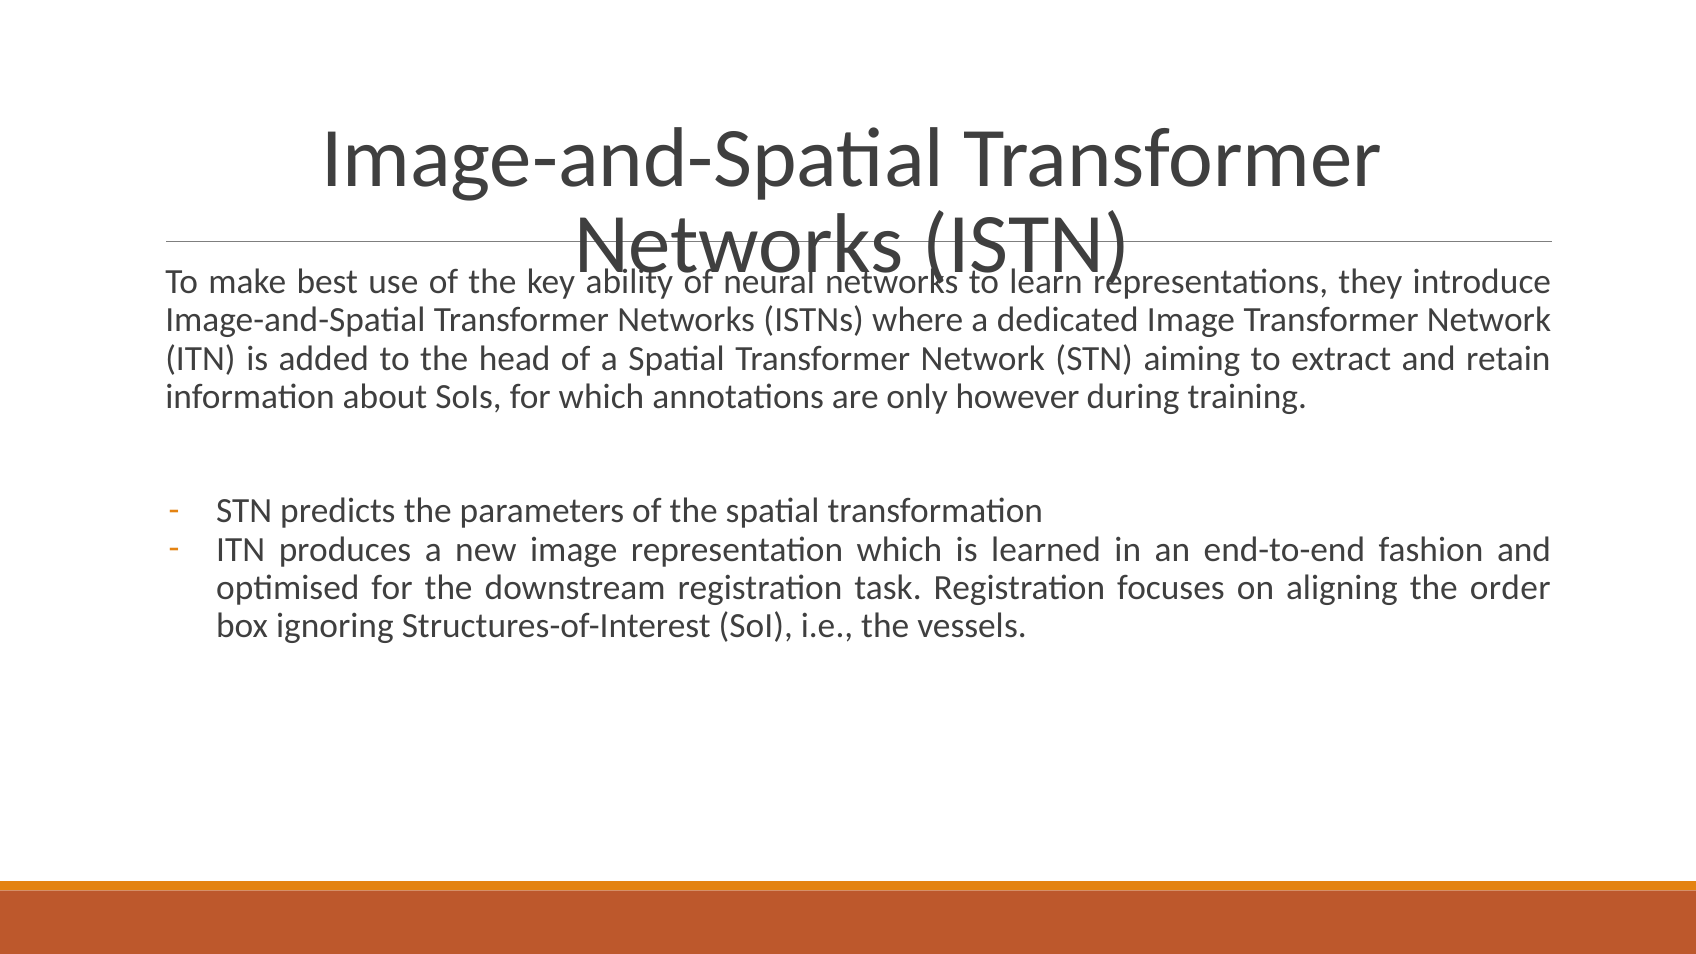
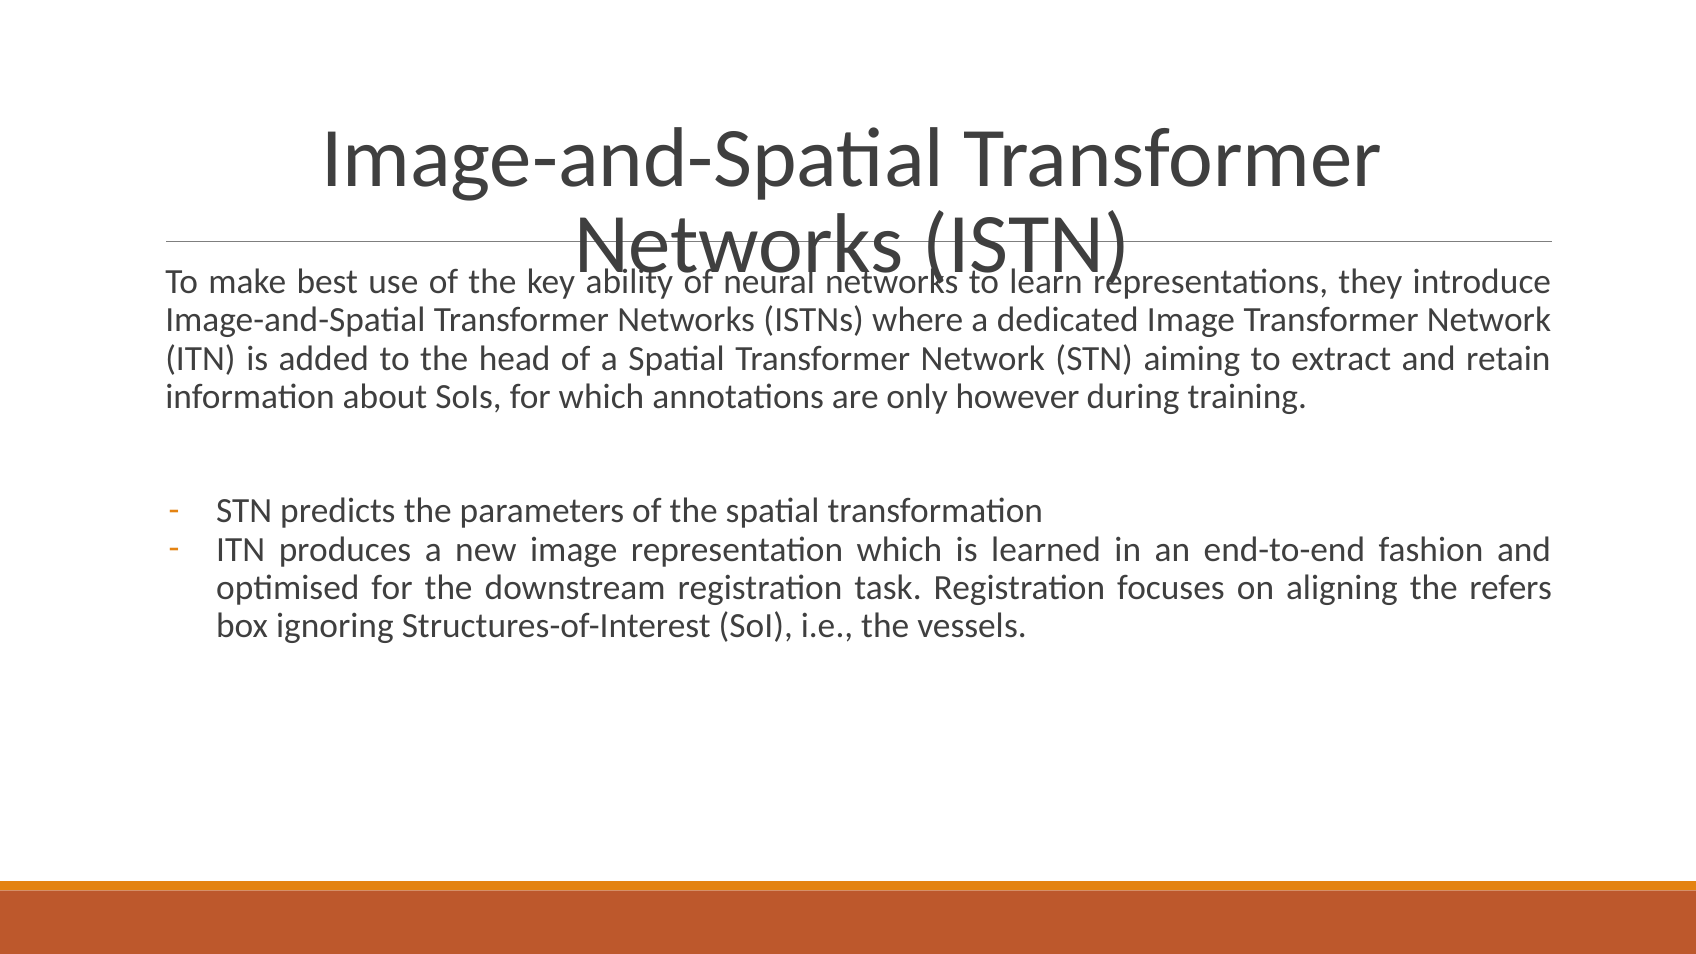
order: order -> refers (1511, 588)
